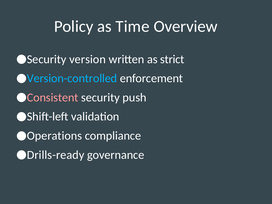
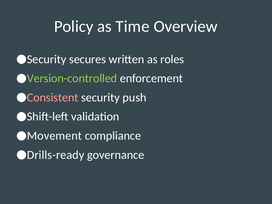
version: version -> secures (88, 59)
strict: strict -> roles (172, 59)
Version-controlled colour: light blue -> light green (72, 78)
Operations: Operations -> Movement (54, 136)
